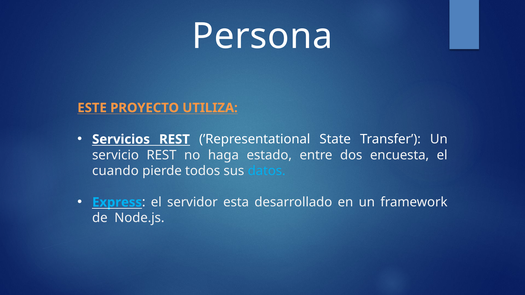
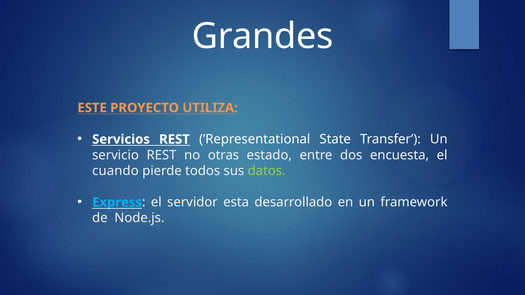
Persona: Persona -> Grandes (263, 36)
haga: haga -> otras (223, 155)
datos colour: light blue -> light green (267, 171)
